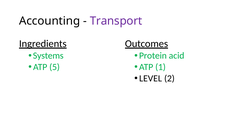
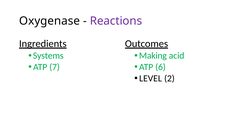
Accounting: Accounting -> Oxygenase (50, 21)
Transport: Transport -> Reactions (116, 21)
Protein: Protein -> Making (153, 56)
5: 5 -> 7 (55, 67)
1: 1 -> 6 (160, 67)
